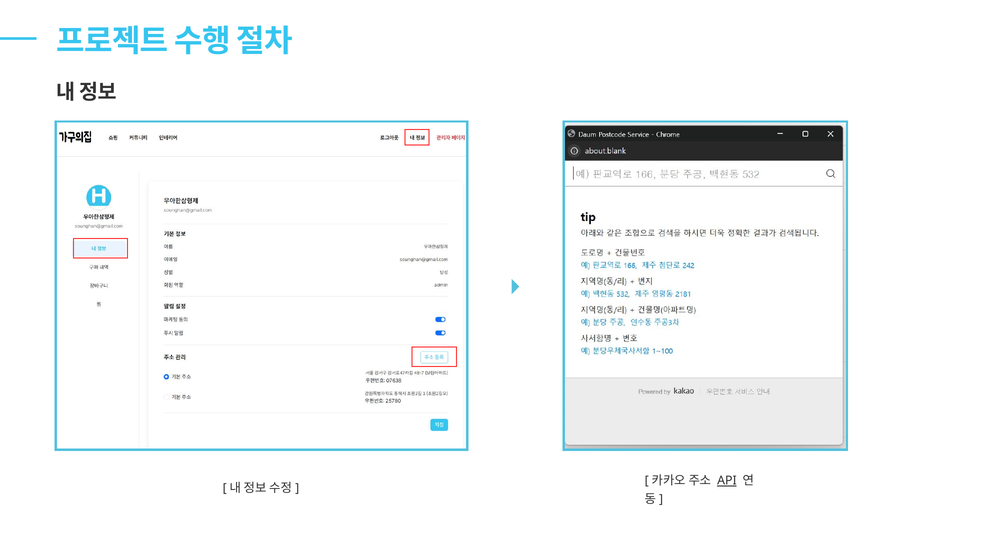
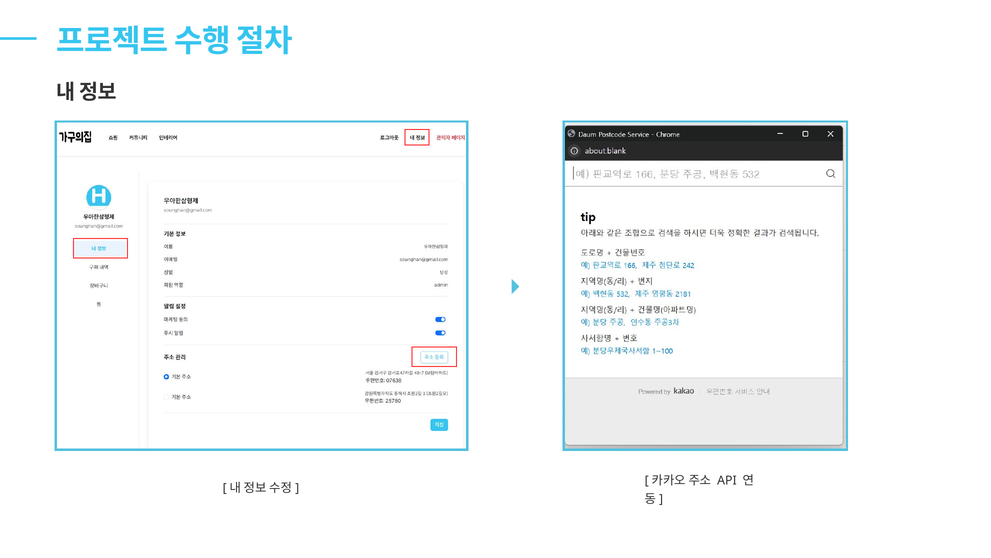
API underline: present -> none (727, 480)
